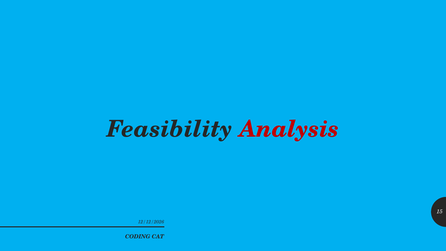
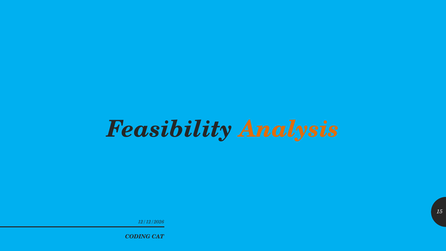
Analysis colour: red -> orange (289, 129)
